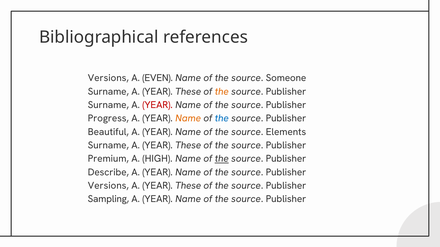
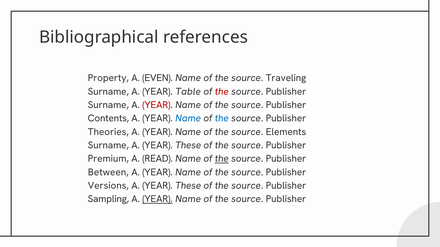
Versions: Versions -> Property (108, 78)
Someone: Someone -> Traveling (286, 78)
These: These -> Table (188, 92)
the colour: orange -> red (222, 92)
Progress: Progress -> Contents (108, 119)
Name colour: orange -> blue (188, 119)
Beautiful: Beautiful -> Theories (108, 132)
HIGH: HIGH -> READ (158, 159)
Describe: Describe -> Between (108, 173)
YEAR underline: none -> present (158, 199)
